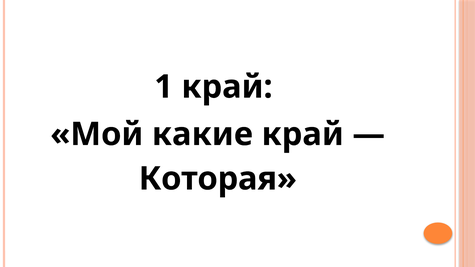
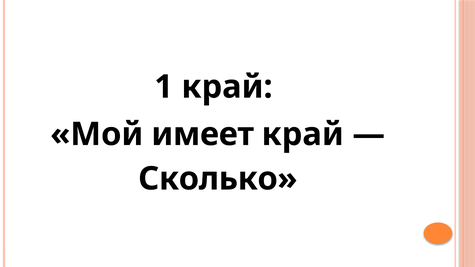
какие: какие -> имеет (203, 134)
Которая: Которая -> Сколько (218, 179)
